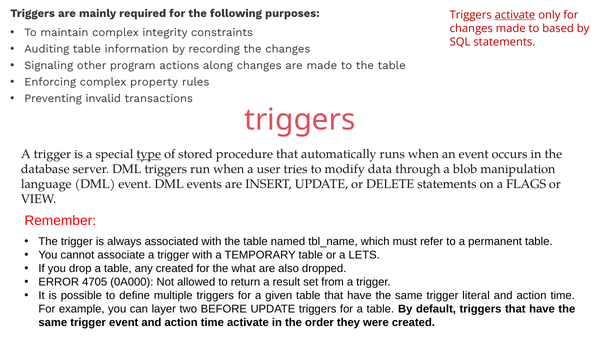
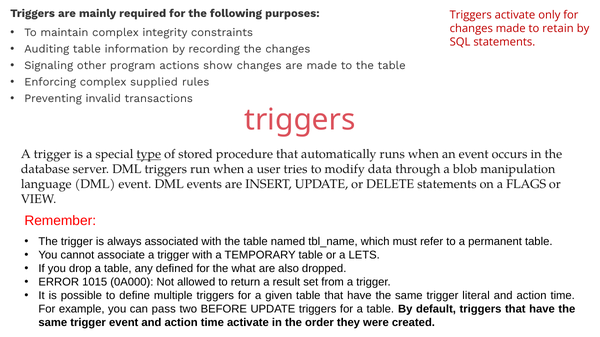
activate underline: present -> none (515, 15)
based: based -> retain (558, 28)
along: along -> show (218, 66)
property: property -> supplied (154, 82)
any created: created -> defined (175, 269)
4705: 4705 -> 1015 (95, 282)
layer: layer -> pass (164, 309)
